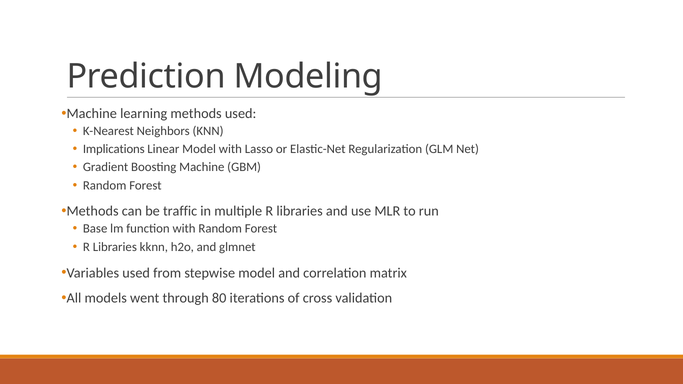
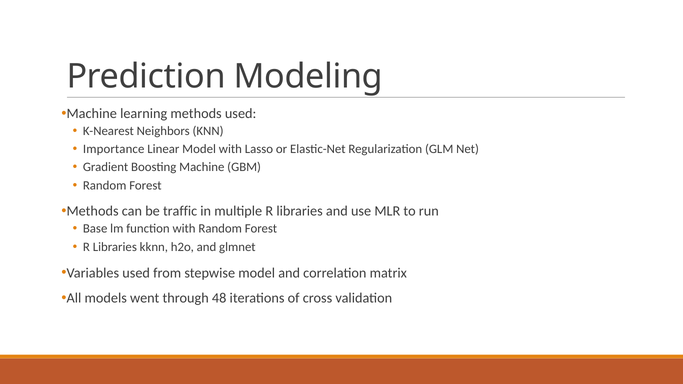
Implications: Implications -> Importance (114, 149)
80: 80 -> 48 (219, 298)
